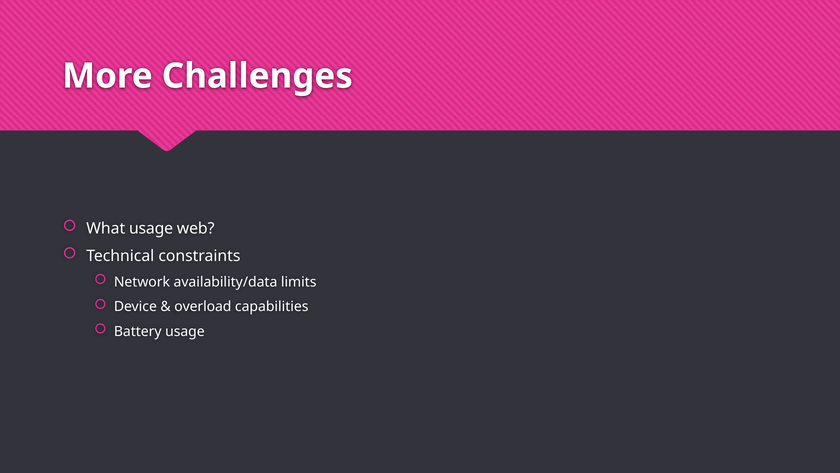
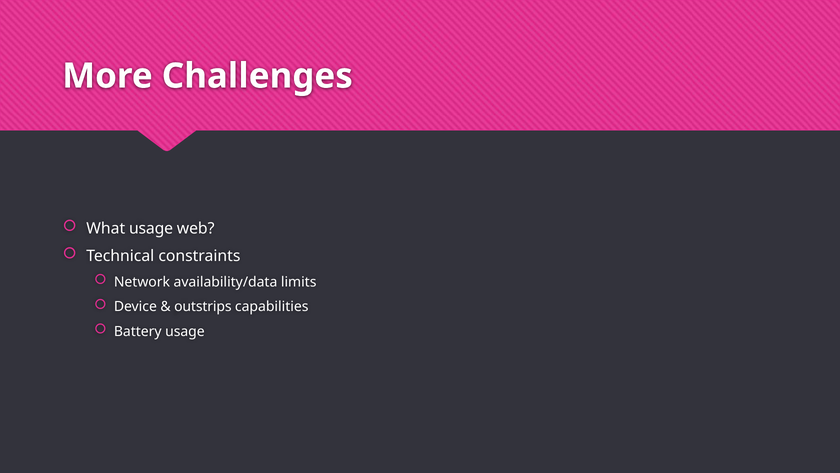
overload: overload -> outstrips (203, 306)
